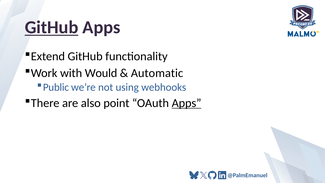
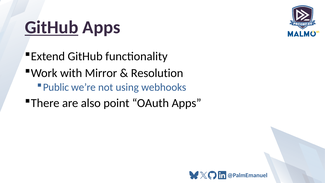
Would: Would -> Mirror (101, 73)
Automatic: Automatic -> Resolution (157, 73)
Apps underline: present -> none (187, 103)
